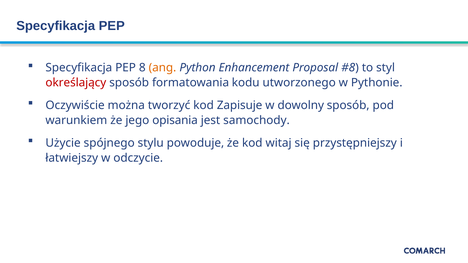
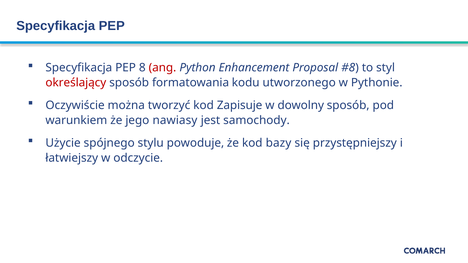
ang colour: orange -> red (162, 68)
opisania: opisania -> nawiasy (175, 120)
witaj: witaj -> bazy (279, 143)
